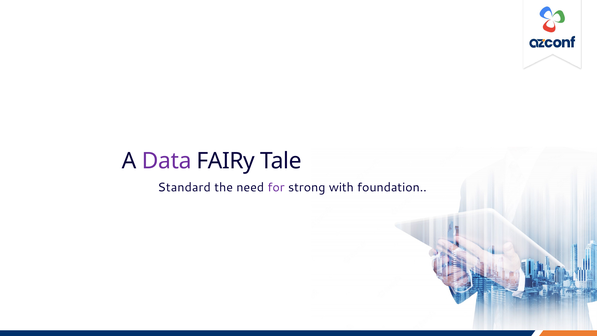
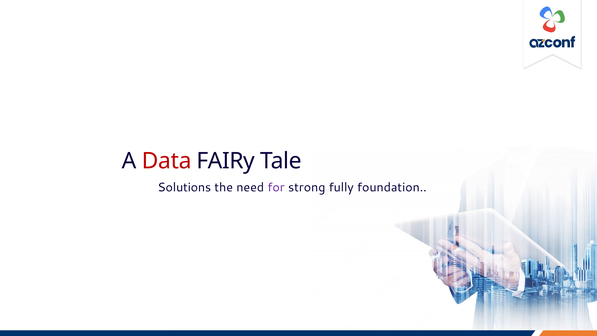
Data colour: purple -> red (167, 161)
Standard: Standard -> Solutions (184, 187)
with: with -> fully (341, 187)
